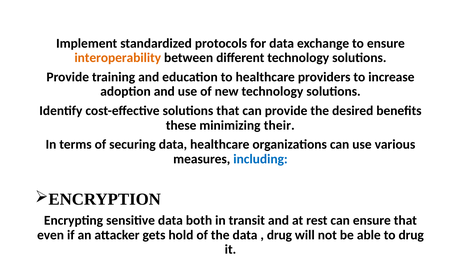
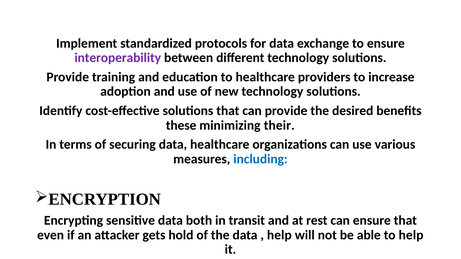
interoperability colour: orange -> purple (118, 58)
drug: drug -> help (279, 235)
to drug: drug -> help (411, 235)
